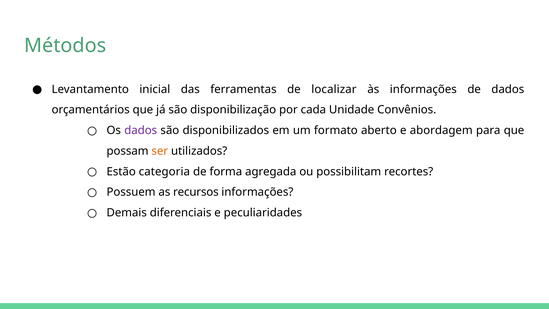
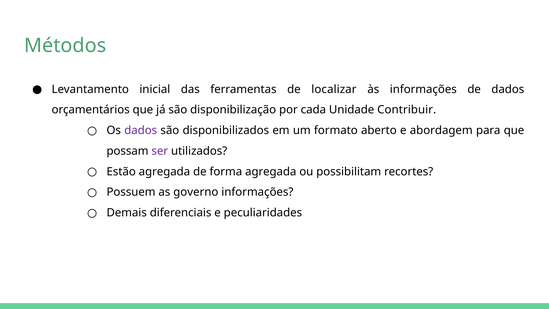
Convênios: Convênios -> Contribuir (407, 110)
ser colour: orange -> purple (160, 151)
Estão categoria: categoria -> agregada (164, 171)
recursos: recursos -> governo (196, 192)
